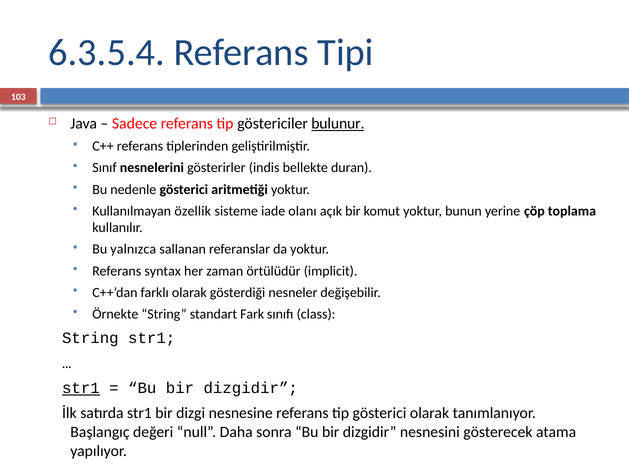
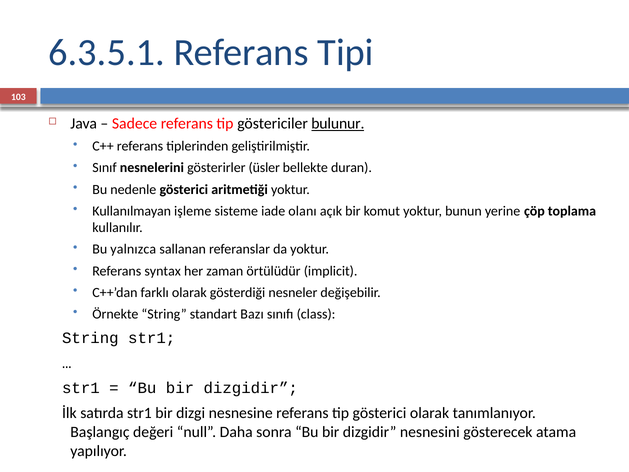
6.3.5.4: 6.3.5.4 -> 6.3.5.1 (107, 52)
indis: indis -> üsler (264, 168)
özellik: özellik -> işleme (193, 211)
Fark: Fark -> Bazı (252, 314)
str1 underline: present -> none (81, 388)
